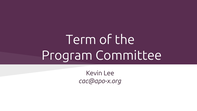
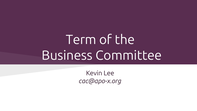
Program: Program -> Business (67, 55)
